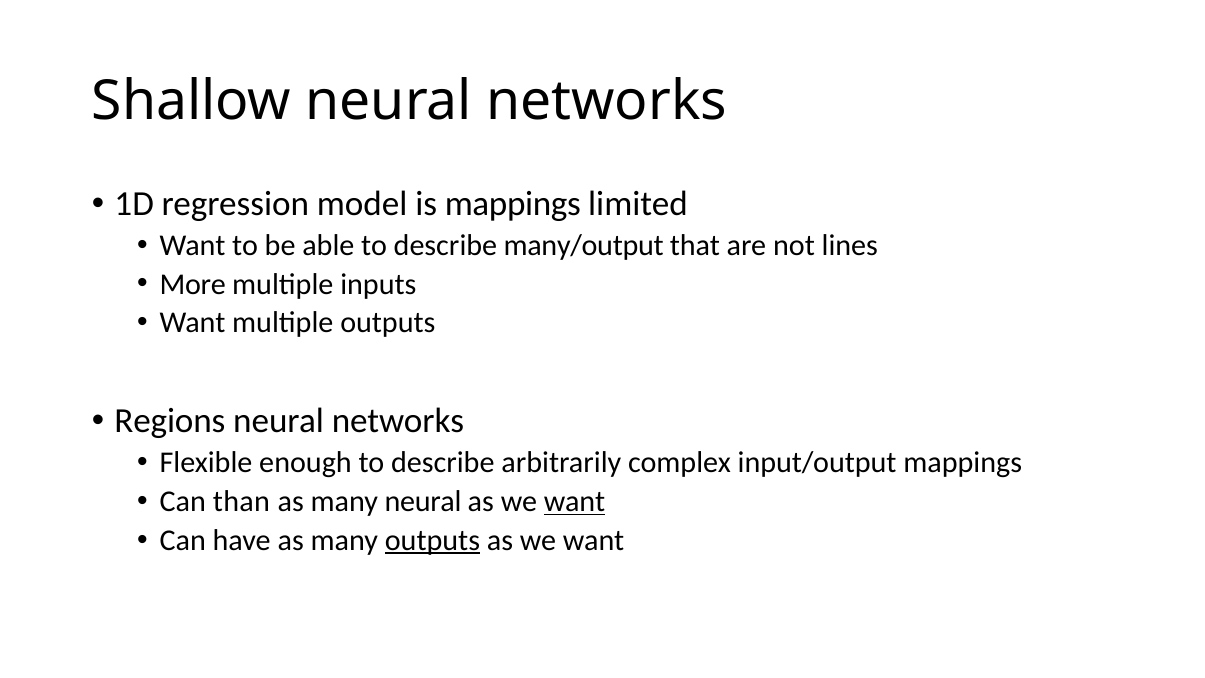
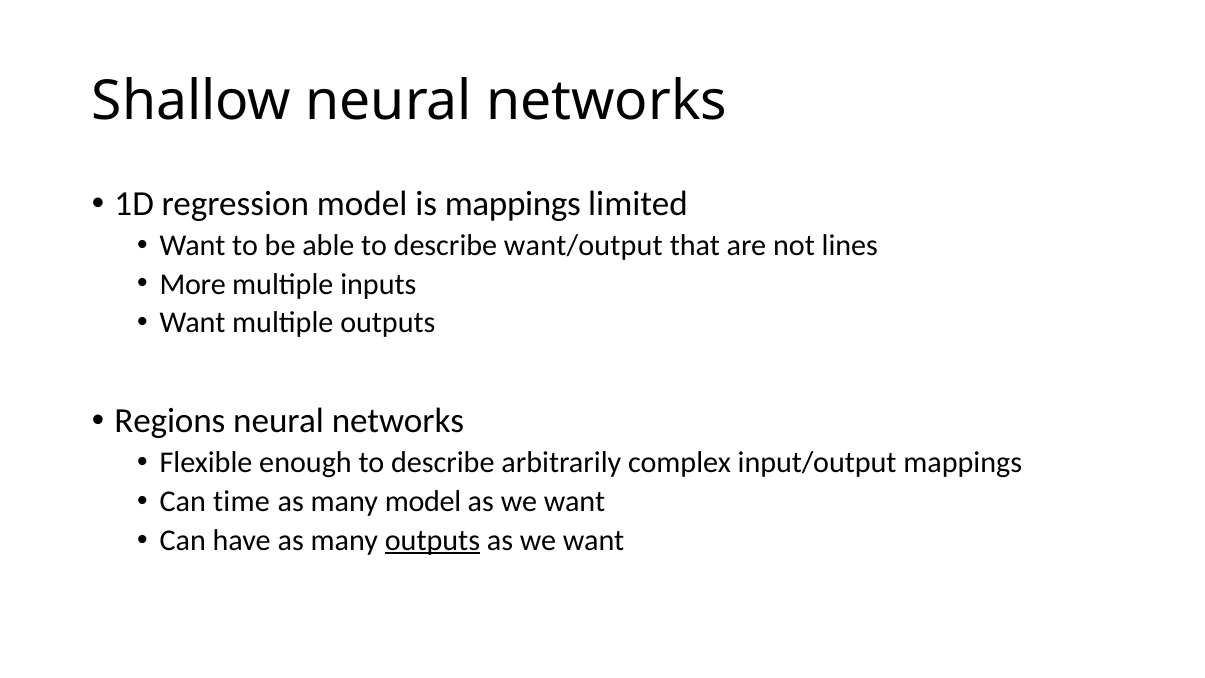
many/output: many/output -> want/output (583, 245)
than: than -> time (242, 501)
many neural: neural -> model (423, 501)
want underline: present -> none (574, 501)
